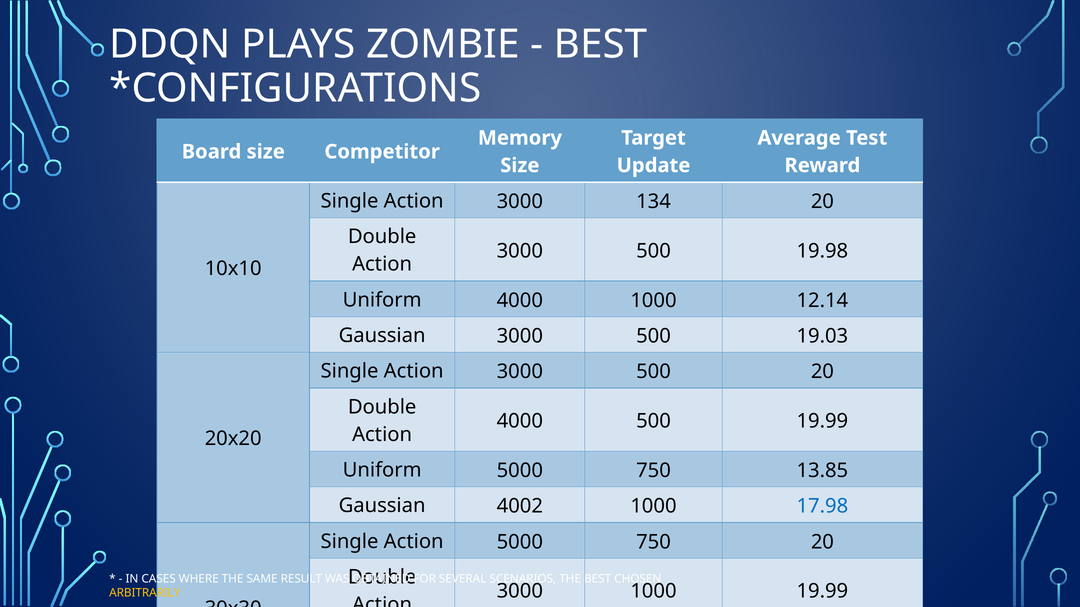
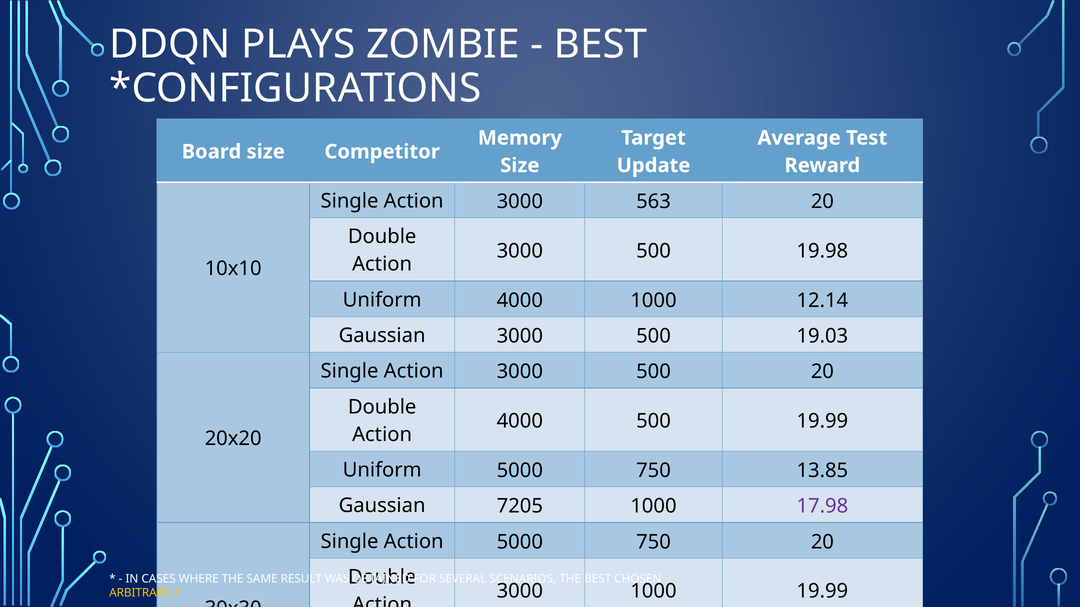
134: 134 -> 563 (654, 202)
4002: 4002 -> 7205 (520, 507)
17.98 colour: blue -> purple (822, 507)
